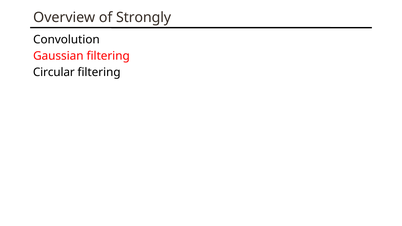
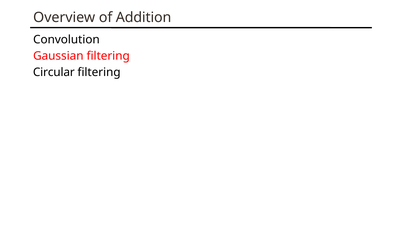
Strongly: Strongly -> Addition (144, 17)
